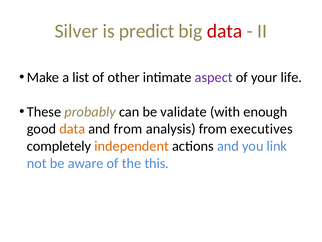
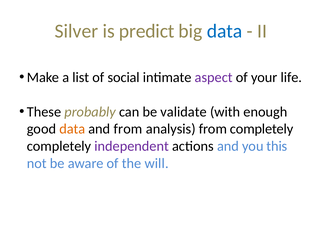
data colour: red -> blue (225, 31)
other: other -> social (124, 77)
from executives: executives -> completely (262, 129)
independent colour: orange -> purple (132, 146)
link: link -> this (277, 146)
this: this -> will (157, 163)
